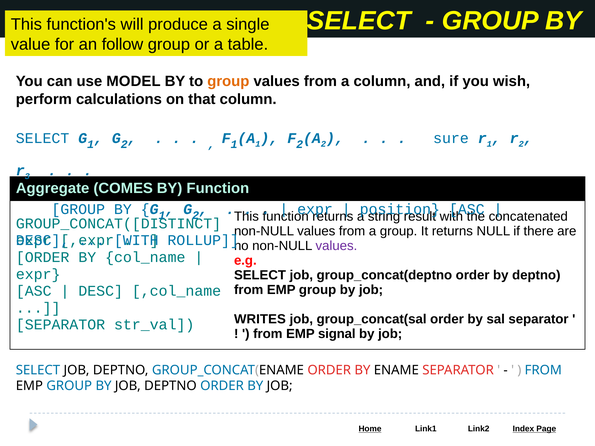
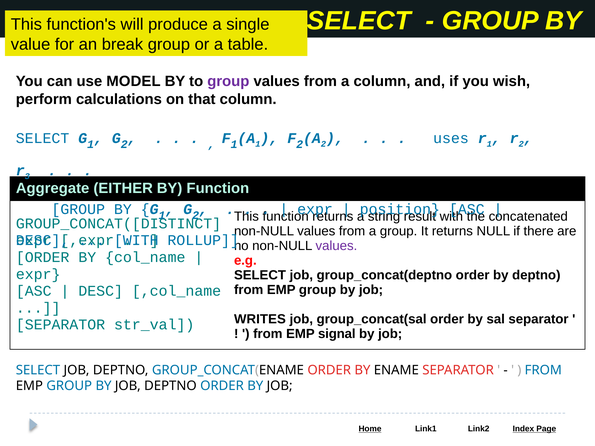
follow: follow -> break (122, 44)
group colour: orange -> purple (228, 81)
sure: sure -> uses (451, 138)
COMES: COMES -> EITHER (123, 188)
